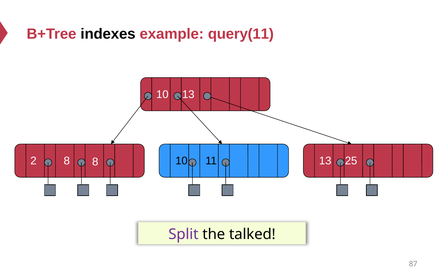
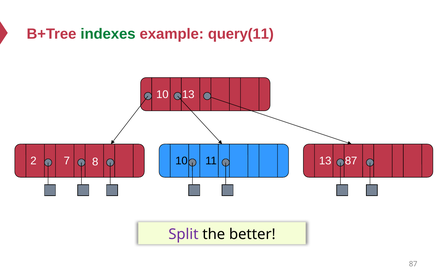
indexes colour: black -> green (108, 34)
2 8: 8 -> 7 (67, 161)
13 25: 25 -> 87 (351, 161)
talked: talked -> better (252, 235)
